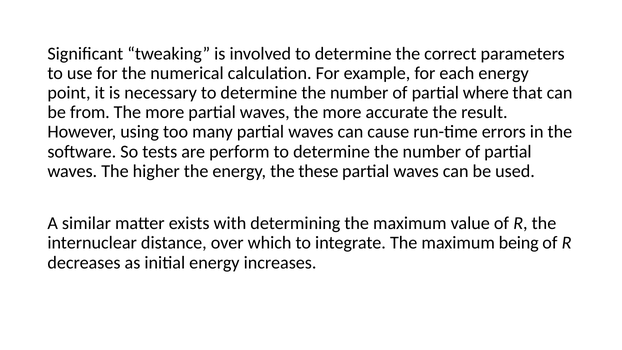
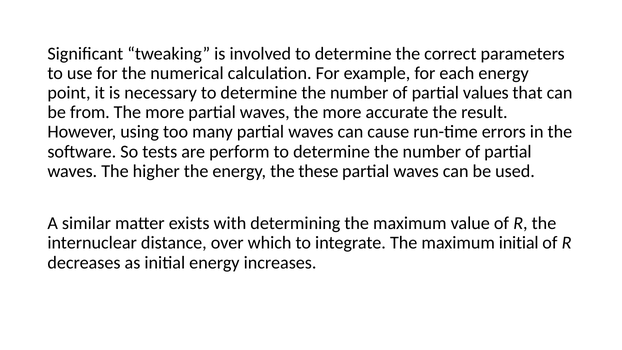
where: where -> values (486, 93)
maximum being: being -> initial (519, 243)
